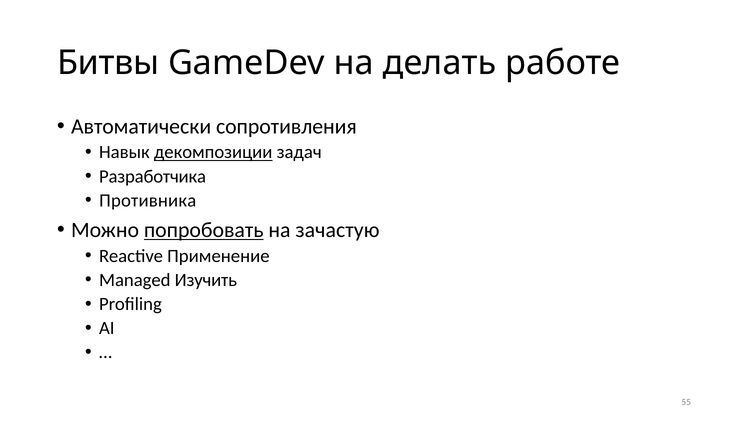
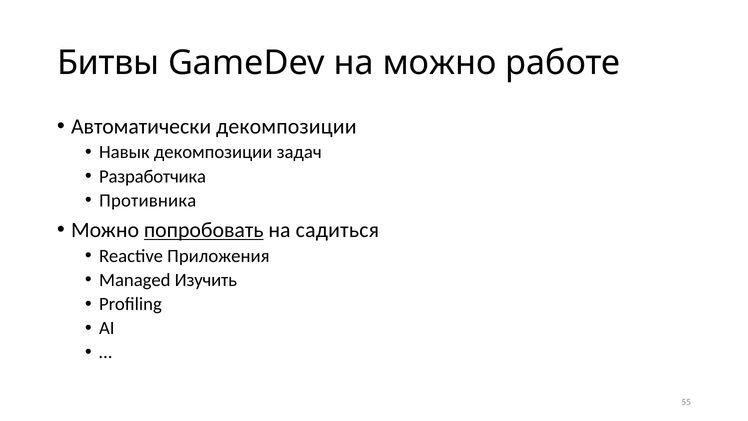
на делать: делать -> можно (440, 63)
Автоматически сопротивления: сопротивления -> декомпозиции (286, 126)
декомпозиции underline: present -> none (213, 152)
зачастую: зачастую -> садиться (337, 230)
Применение: Применение -> Приложения (218, 256)
